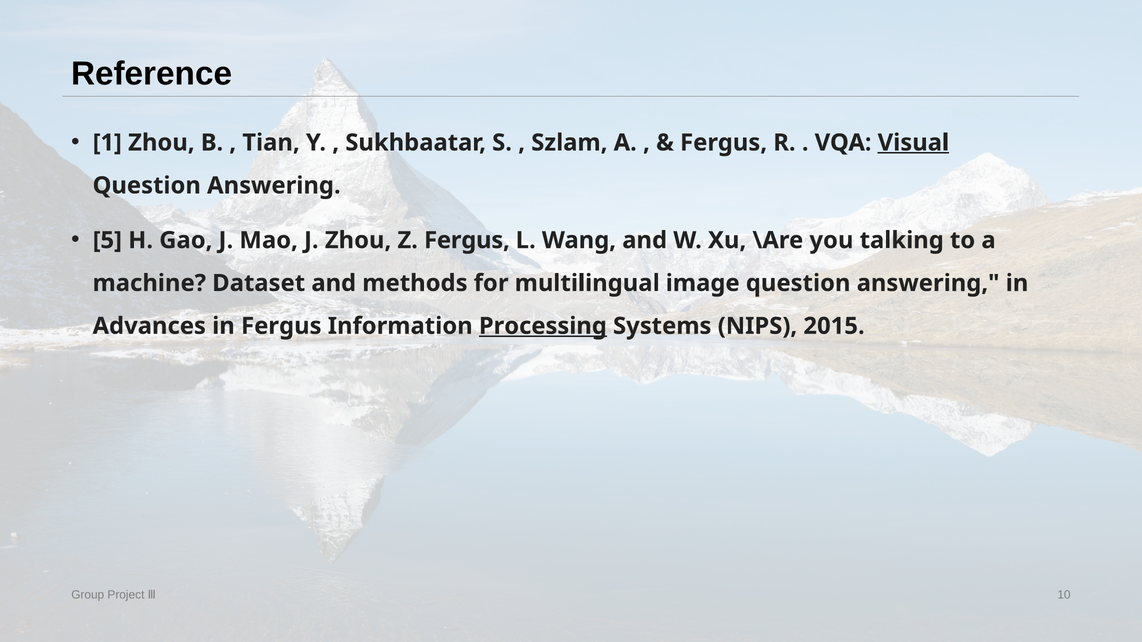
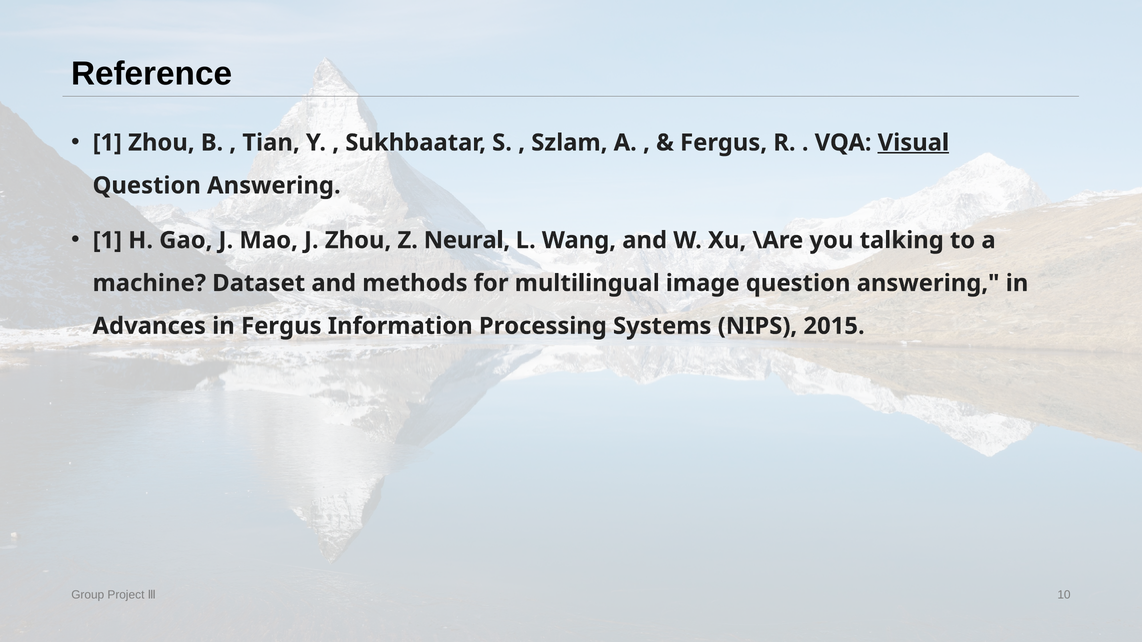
5: 5 -> 1 (107, 240)
Z Fergus: Fergus -> Neural (467, 240)
Processing underline: present -> none (543, 326)
